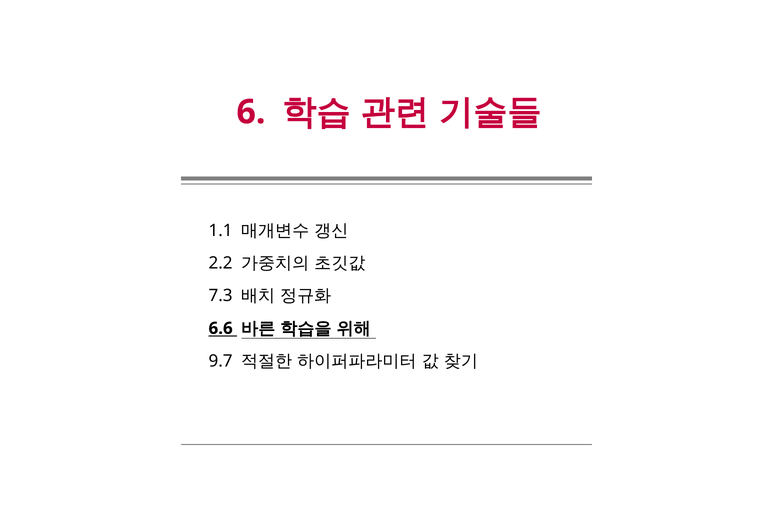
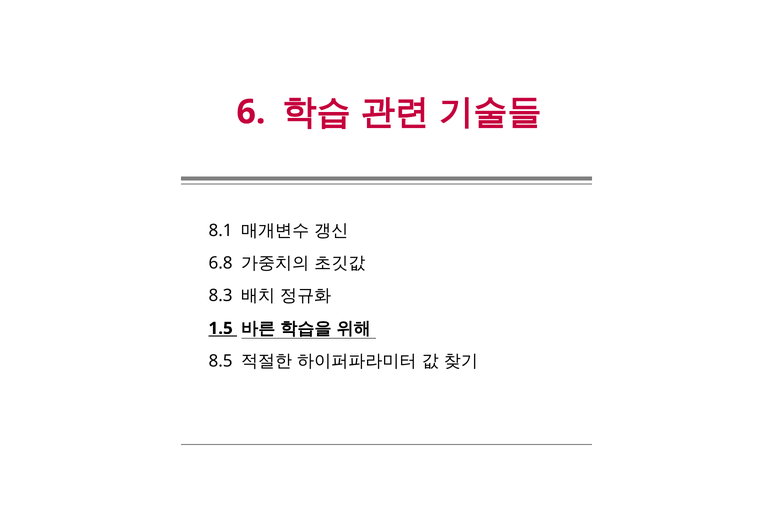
1.1: 1.1 -> 8.1 (221, 230)
2.2: 2.2 -> 6.8 (221, 263)
7.3: 7.3 -> 8.3 (221, 295)
6.6: 6.6 -> 1.5 (221, 328)
9.7: 9.7 -> 8.5 (221, 361)
